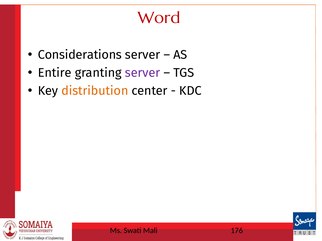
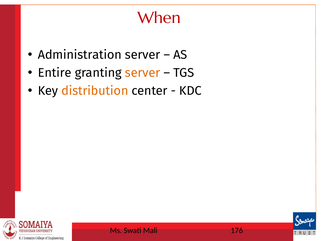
Word: Word -> When (159, 18)
Considerations: Considerations -> Administration (80, 55)
server colour: purple -> orange (143, 73)
